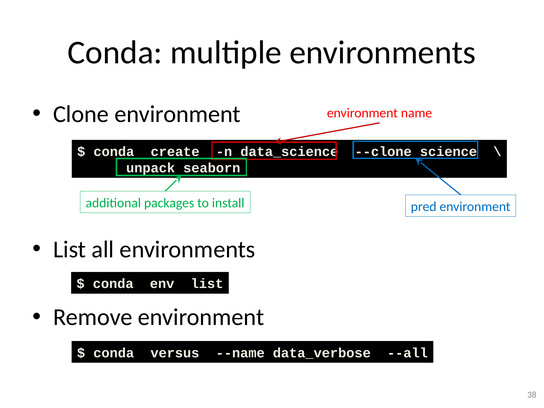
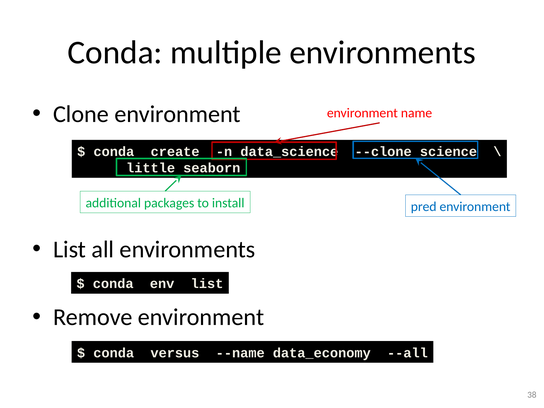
unpack: unpack -> little (151, 168)
data_verbose: data_verbose -> data_economy (322, 353)
